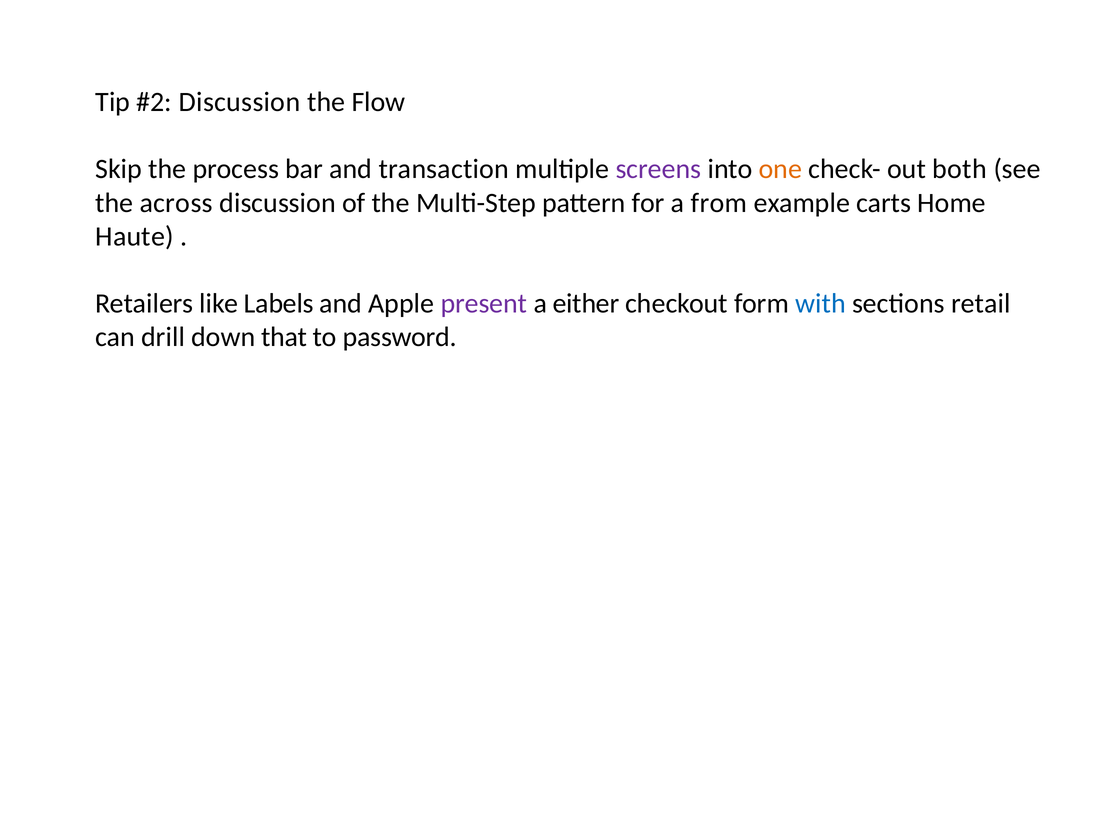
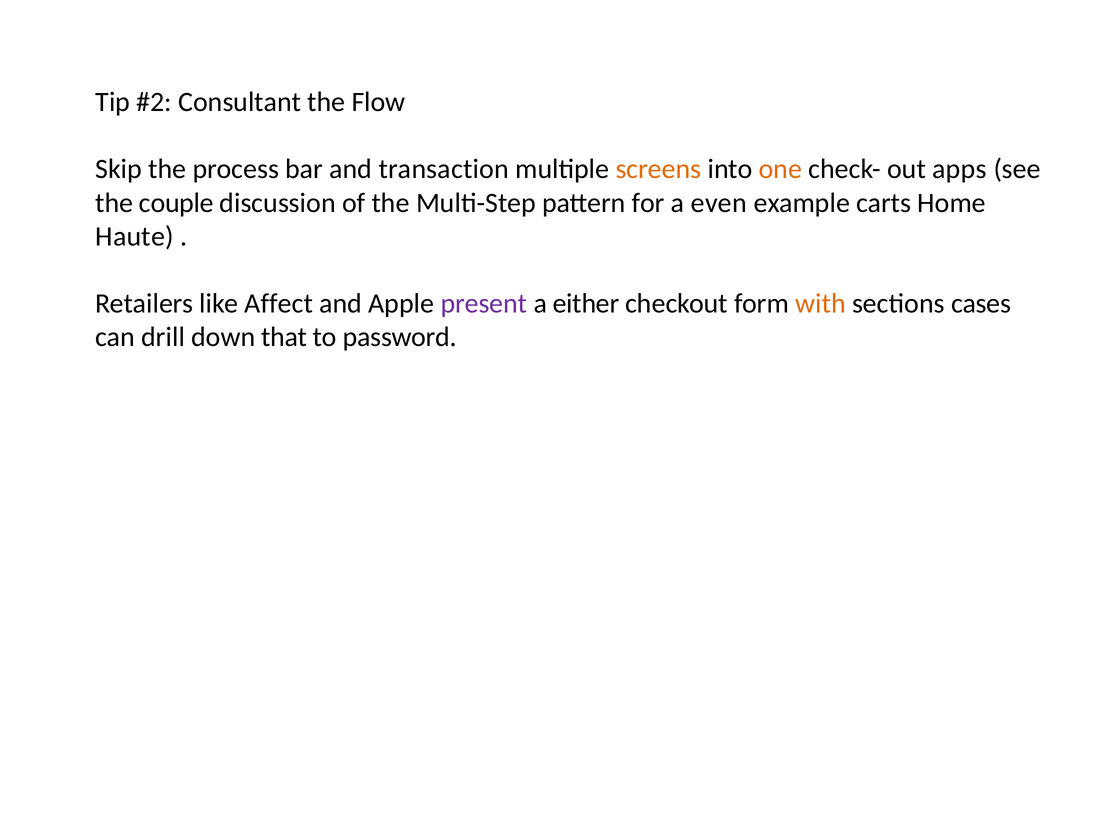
Discussion: Discussion -> Consultant (240, 102)
screens colour: purple -> orange (658, 169)
both: both -> apps (960, 169)
across: across -> couple (176, 203)
from: from -> even (719, 203)
Labels: Labels -> Affect (279, 304)
with colour: blue -> orange (821, 304)
retail: retail -> cases (981, 304)
